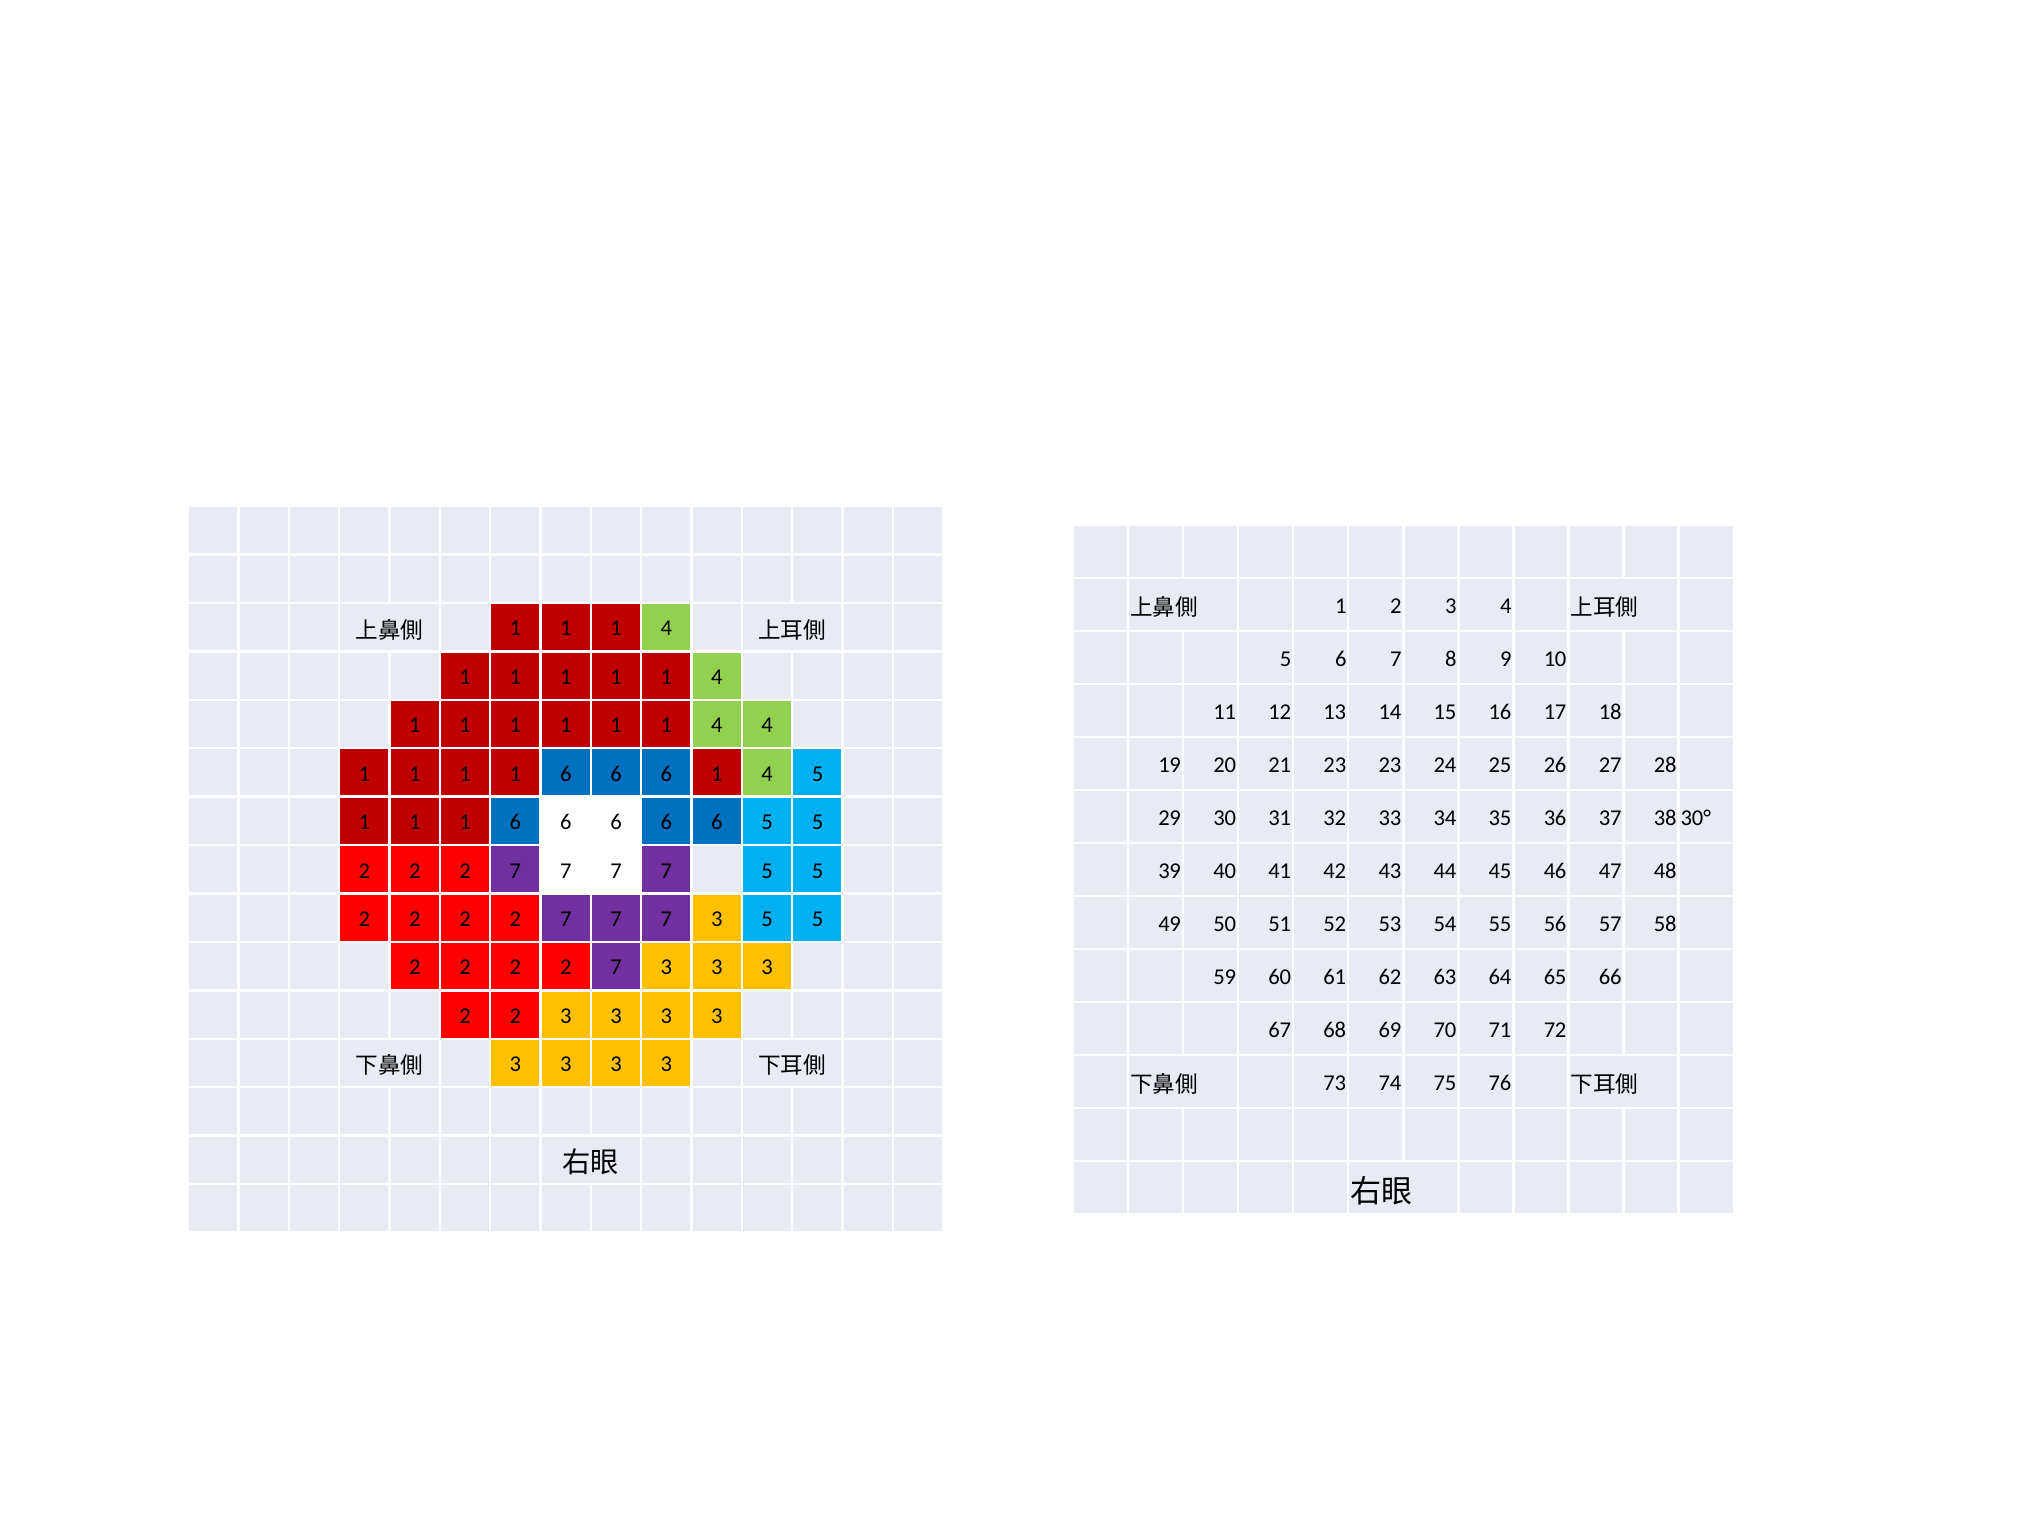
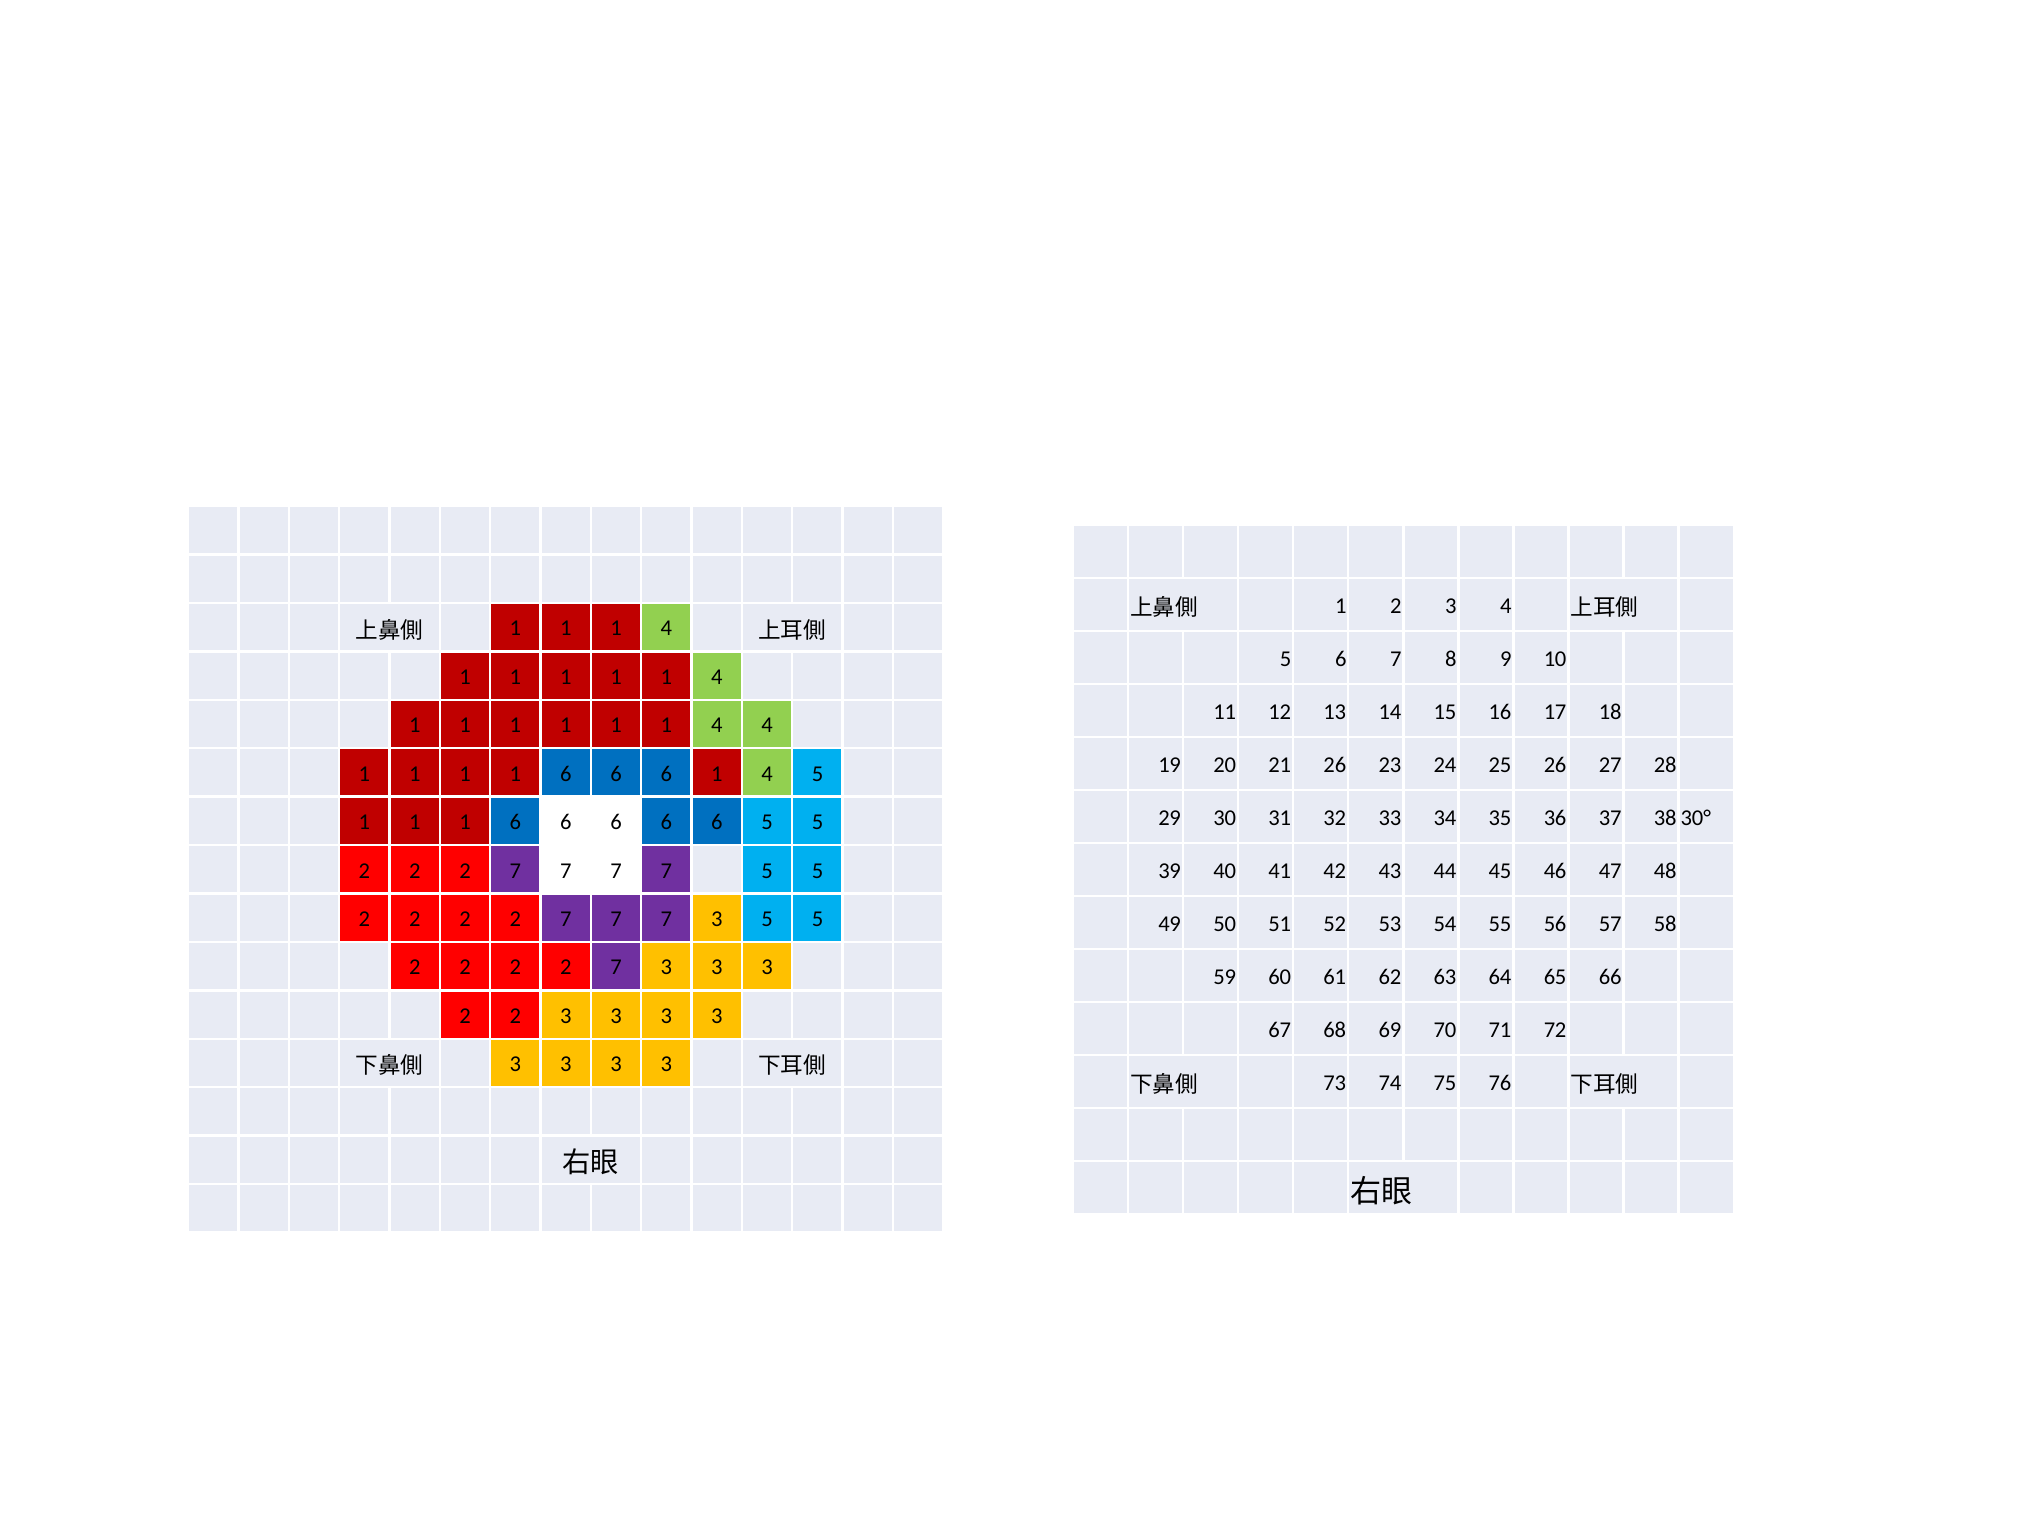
21 23: 23 -> 26 (1335, 765)
